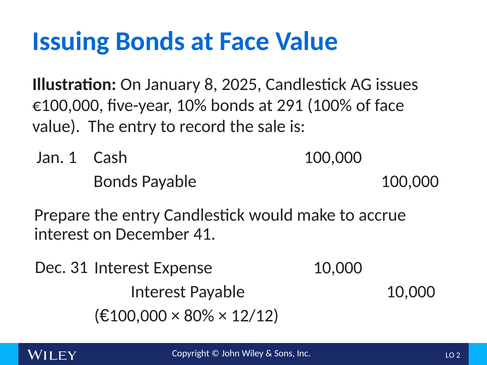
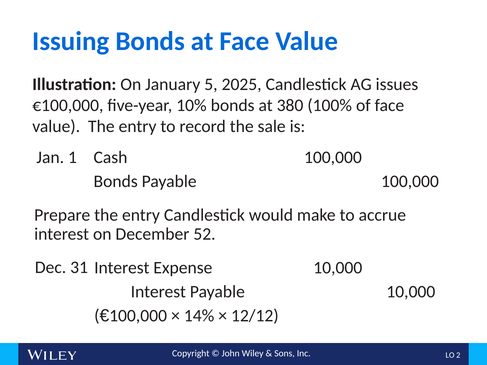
8: 8 -> 5 (211, 84)
291: 291 -> 380 (290, 105)
41: 41 -> 52 (204, 234)
80%: 80% -> 14% (199, 316)
